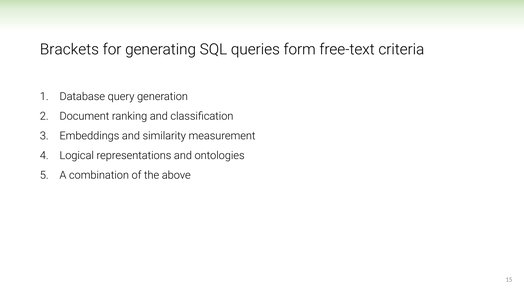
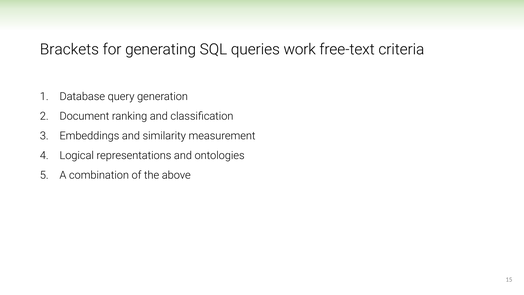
form: form -> work (300, 49)
